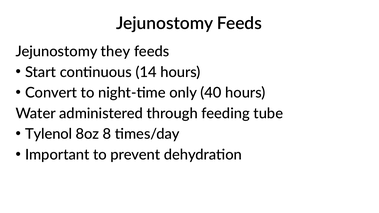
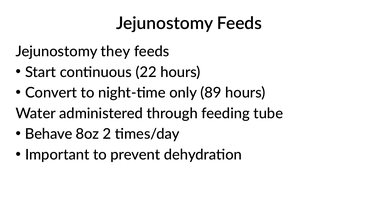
14: 14 -> 22 (146, 72)
40: 40 -> 89 (211, 93)
Tylenol: Tylenol -> Behave (49, 134)
8: 8 -> 2 (107, 134)
